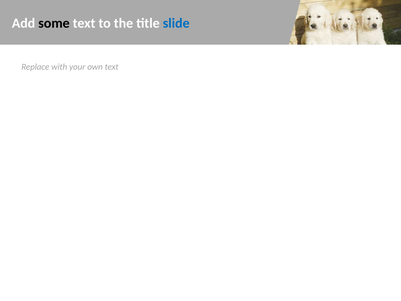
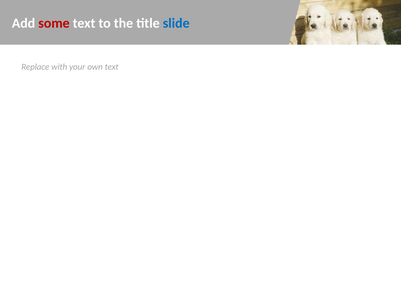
some colour: black -> red (54, 23)
